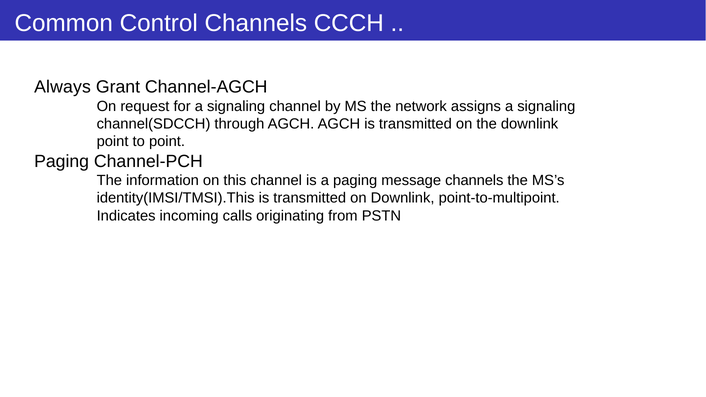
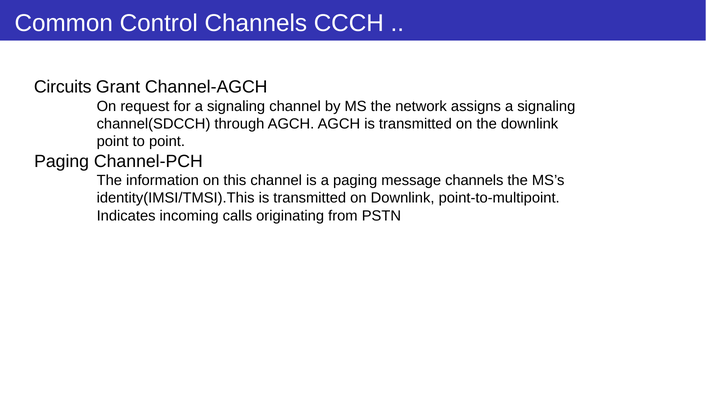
Always: Always -> Circuits (63, 87)
